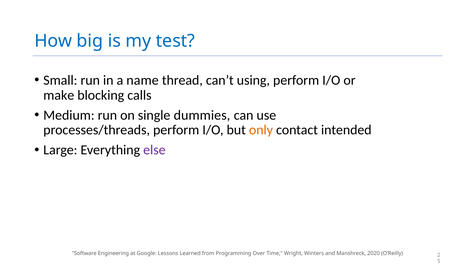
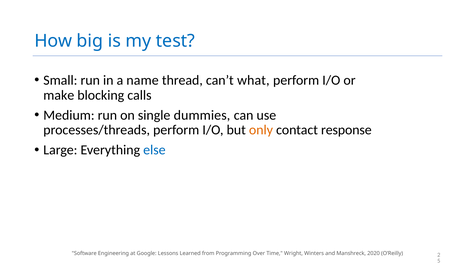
using: using -> what (253, 80)
intended: intended -> response (346, 130)
else colour: purple -> blue (154, 150)
